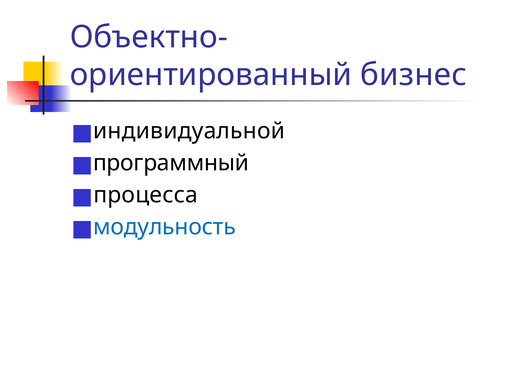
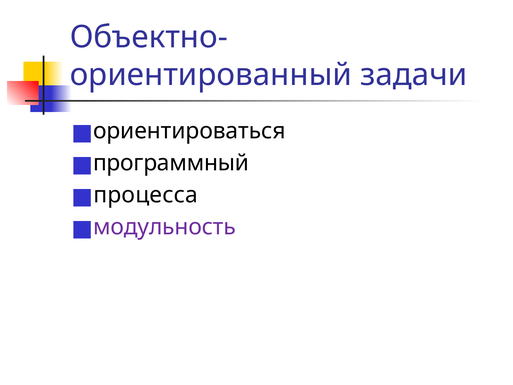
бизнес: бизнес -> задачи (414, 75)
индивидуальной: индивидуальной -> ориентироваться (189, 131)
модульность colour: blue -> purple (164, 227)
